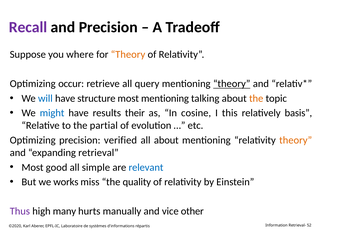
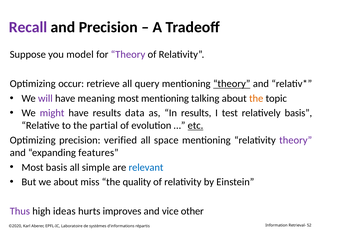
where: where -> model (80, 55)
Theory colour: orange -> purple (128, 55)
will colour: blue -> purple (45, 99)
structure: structure -> meaning (96, 99)
might colour: blue -> purple (52, 113)
their: their -> data (135, 113)
In cosine: cosine -> results (196, 113)
this: this -> test (230, 113)
etc underline: none -> present (195, 126)
all about: about -> space (166, 140)
theory colour: orange -> purple (296, 140)
retrieval: retrieval -> features (98, 153)
Most good: good -> basis (57, 168)
we works: works -> about (66, 182)
many: many -> ideas (64, 212)
manually: manually -> improves (122, 212)
